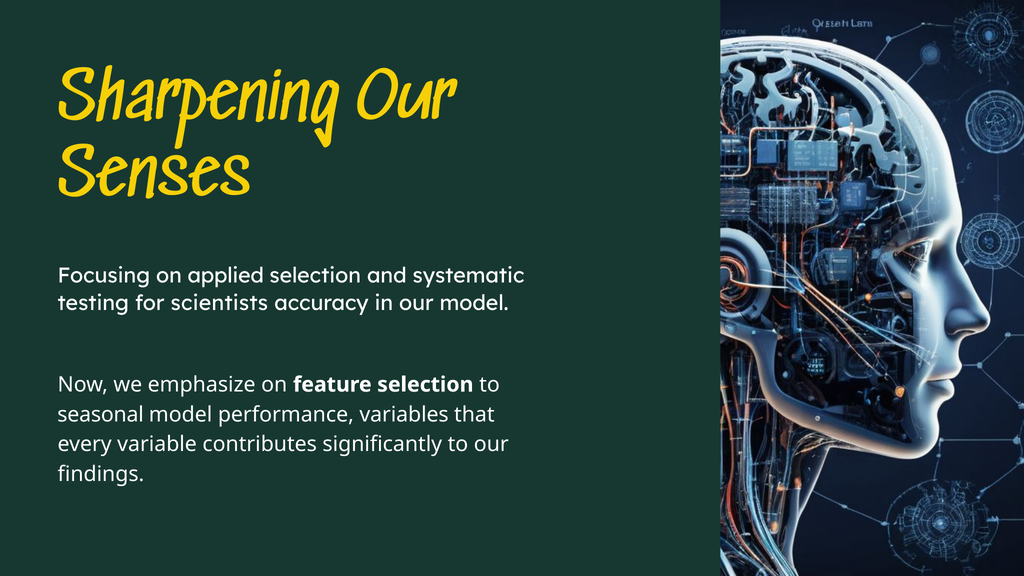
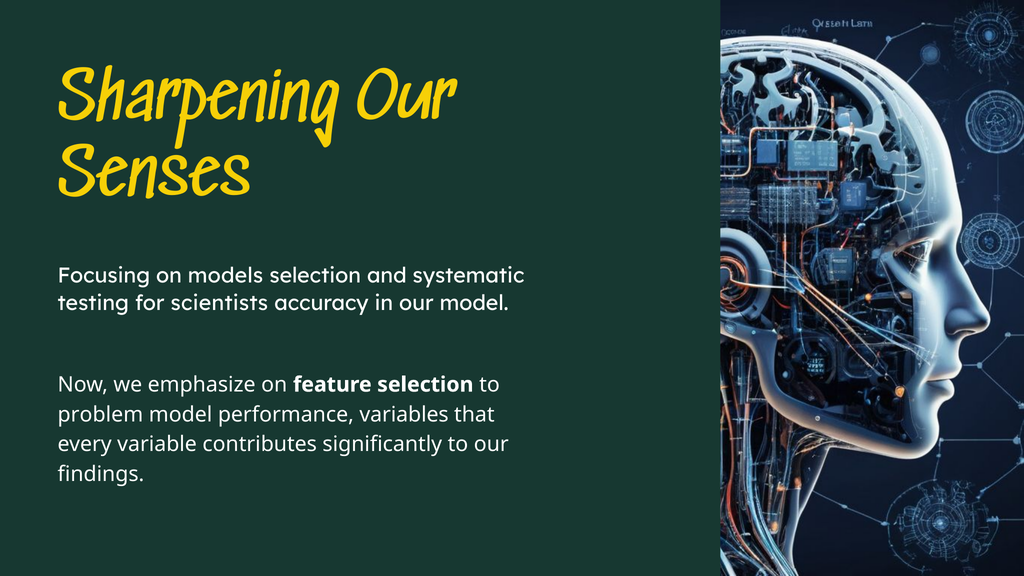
applied: applied -> models (226, 276)
seasonal: seasonal -> problem (100, 414)
